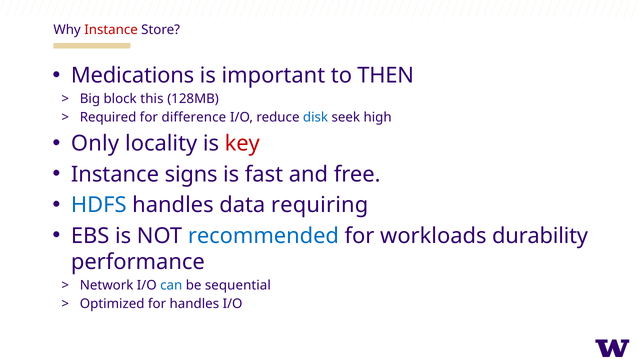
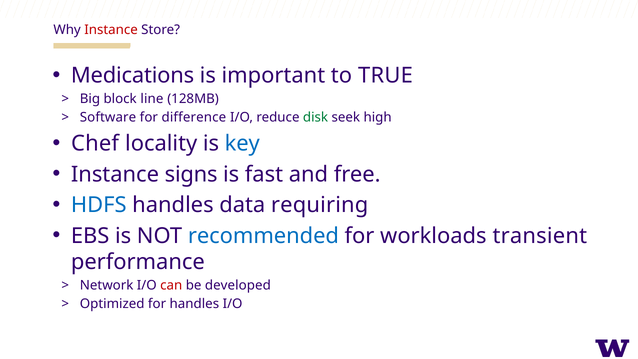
THEN: THEN -> TRUE (385, 76)
this: this -> line (152, 99)
Required: Required -> Software (108, 118)
disk colour: blue -> green (315, 118)
Only: Only -> Chef (95, 144)
key colour: red -> blue (242, 144)
durability: durability -> transient (540, 236)
can colour: blue -> red (171, 285)
sequential: sequential -> developed (238, 285)
